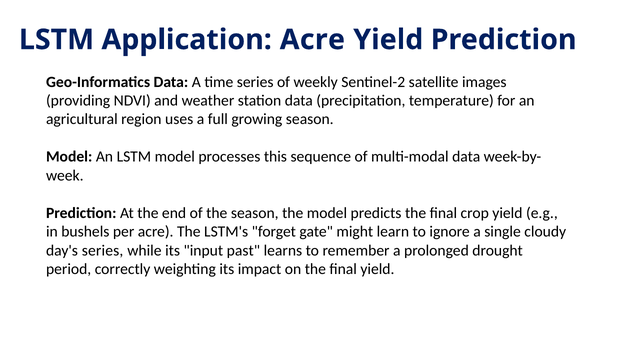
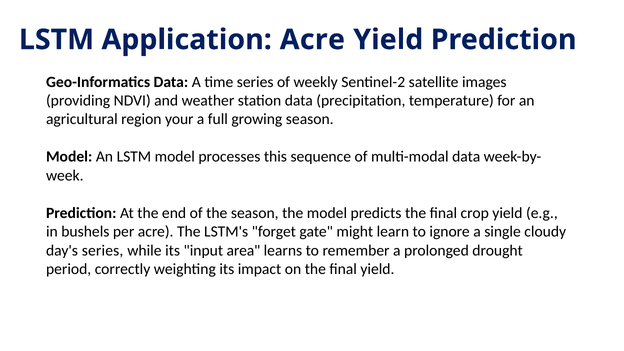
uses: uses -> your (179, 119)
past: past -> area (243, 250)
